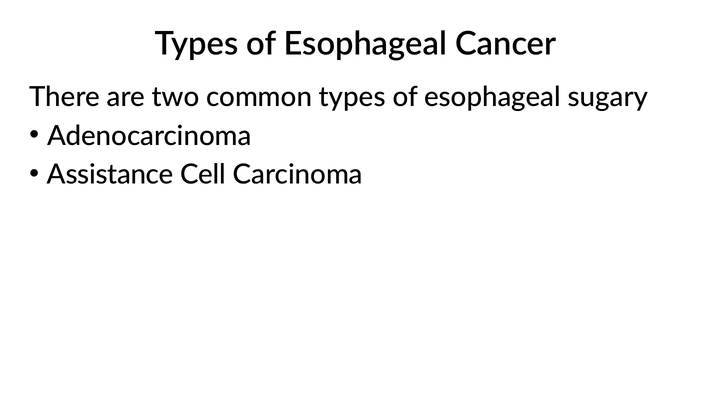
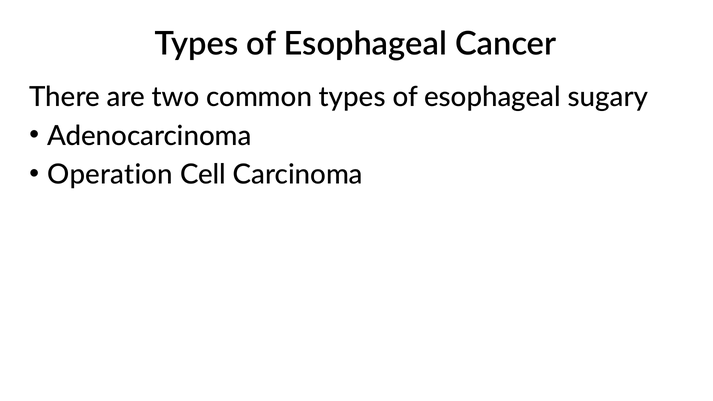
Assistance: Assistance -> Operation (110, 175)
